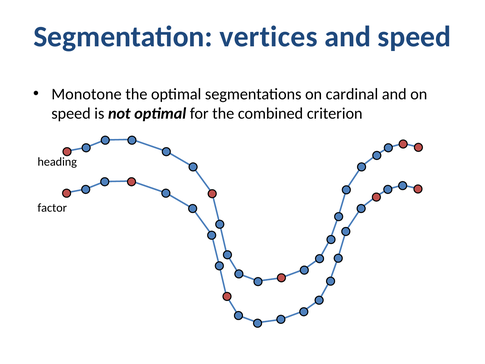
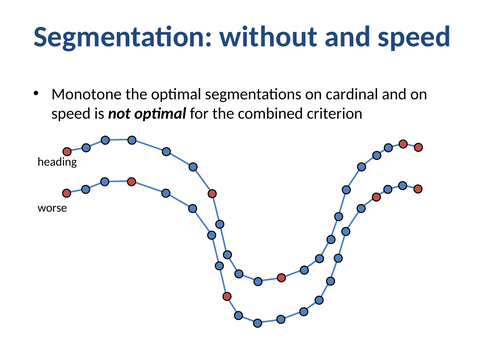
vertices: vertices -> without (269, 37)
factor: factor -> worse (52, 208)
